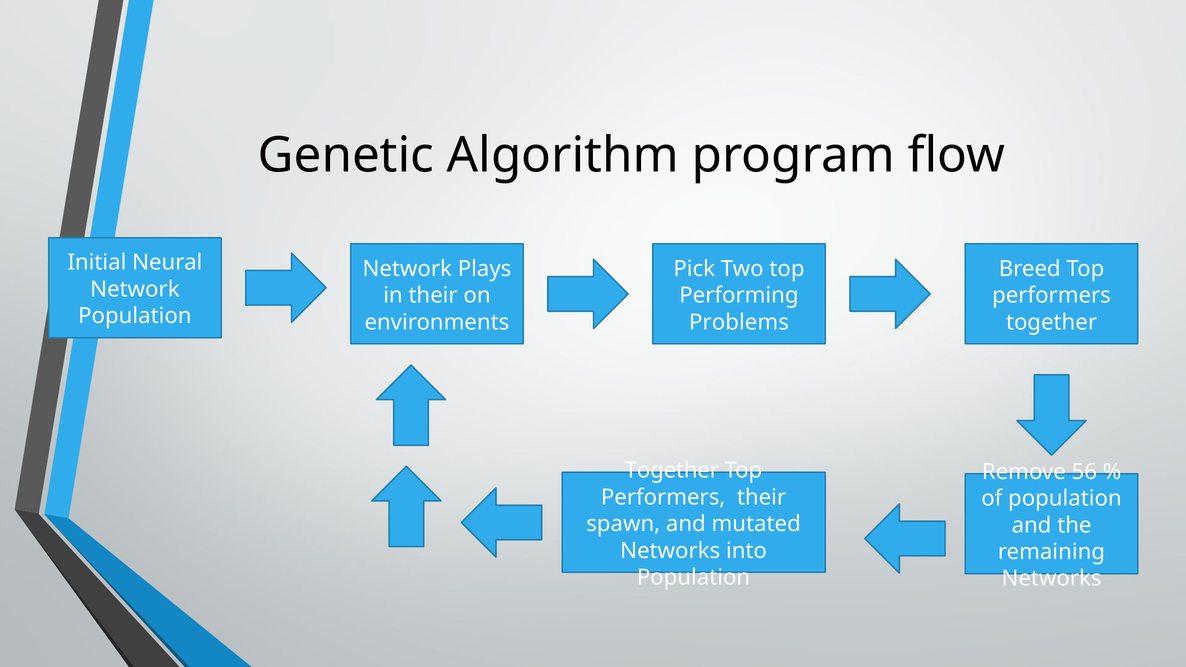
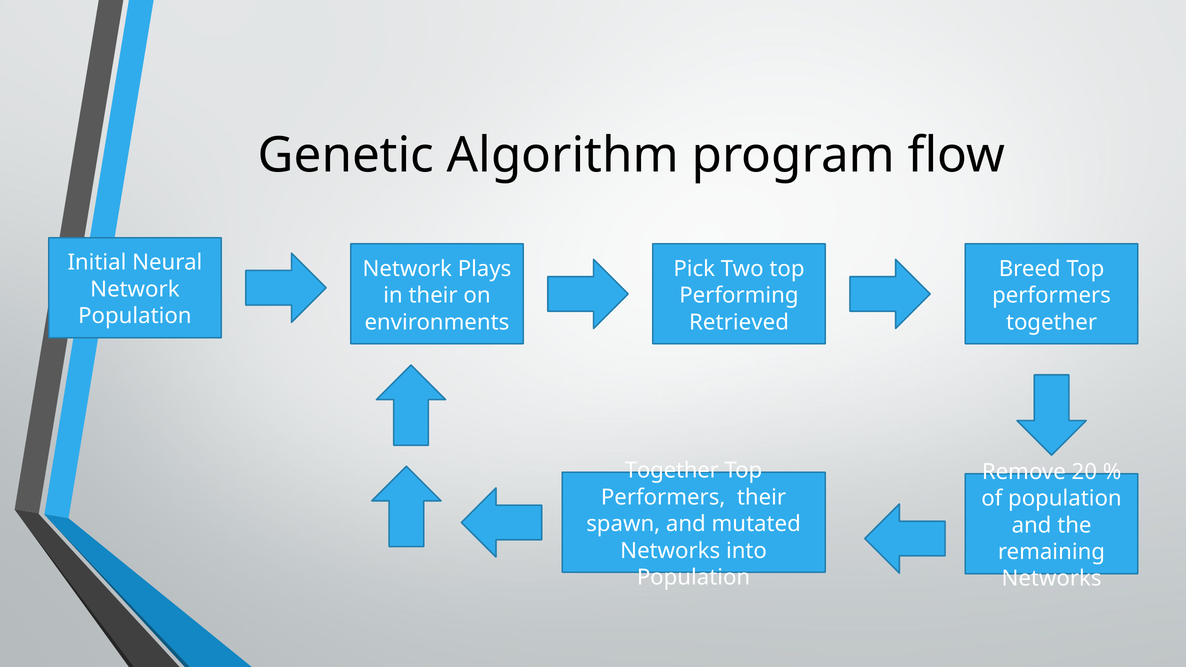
Problems: Problems -> Retrieved (739, 322)
56: 56 -> 20 (1084, 472)
